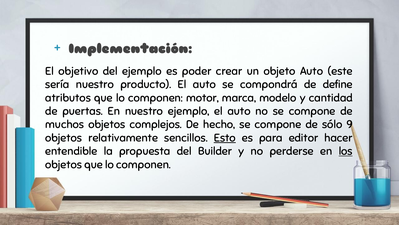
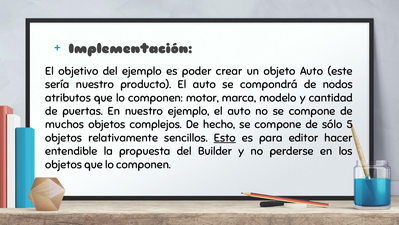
define: define -> nodos (338, 84)
9: 9 -> 5 (350, 124)
los underline: present -> none (346, 151)
